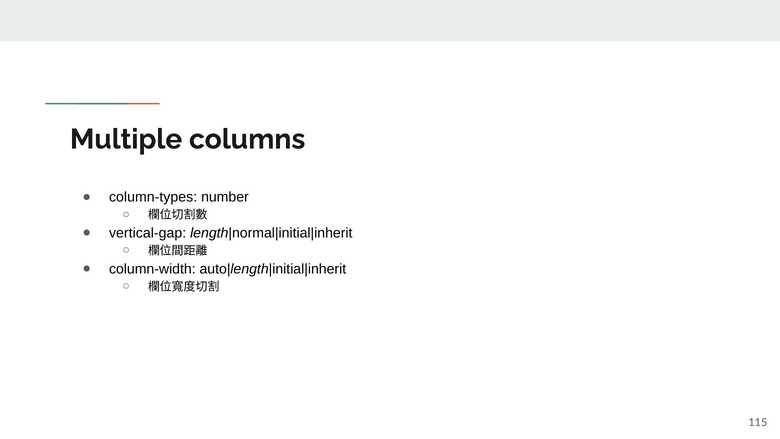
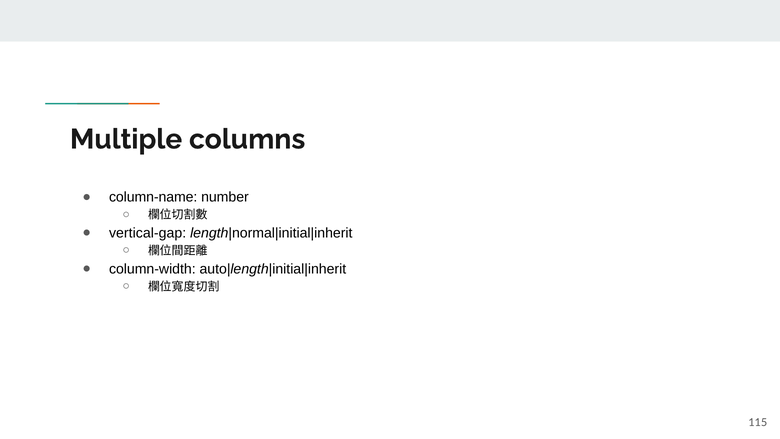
column-types: column-types -> column-name (153, 197)
